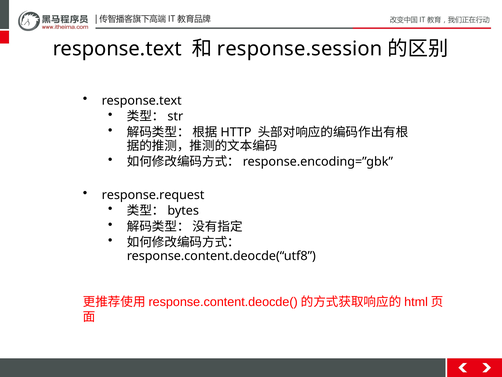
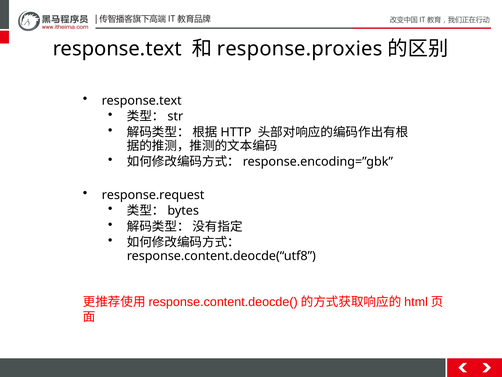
response.session: response.session -> response.proxies (300, 49)
